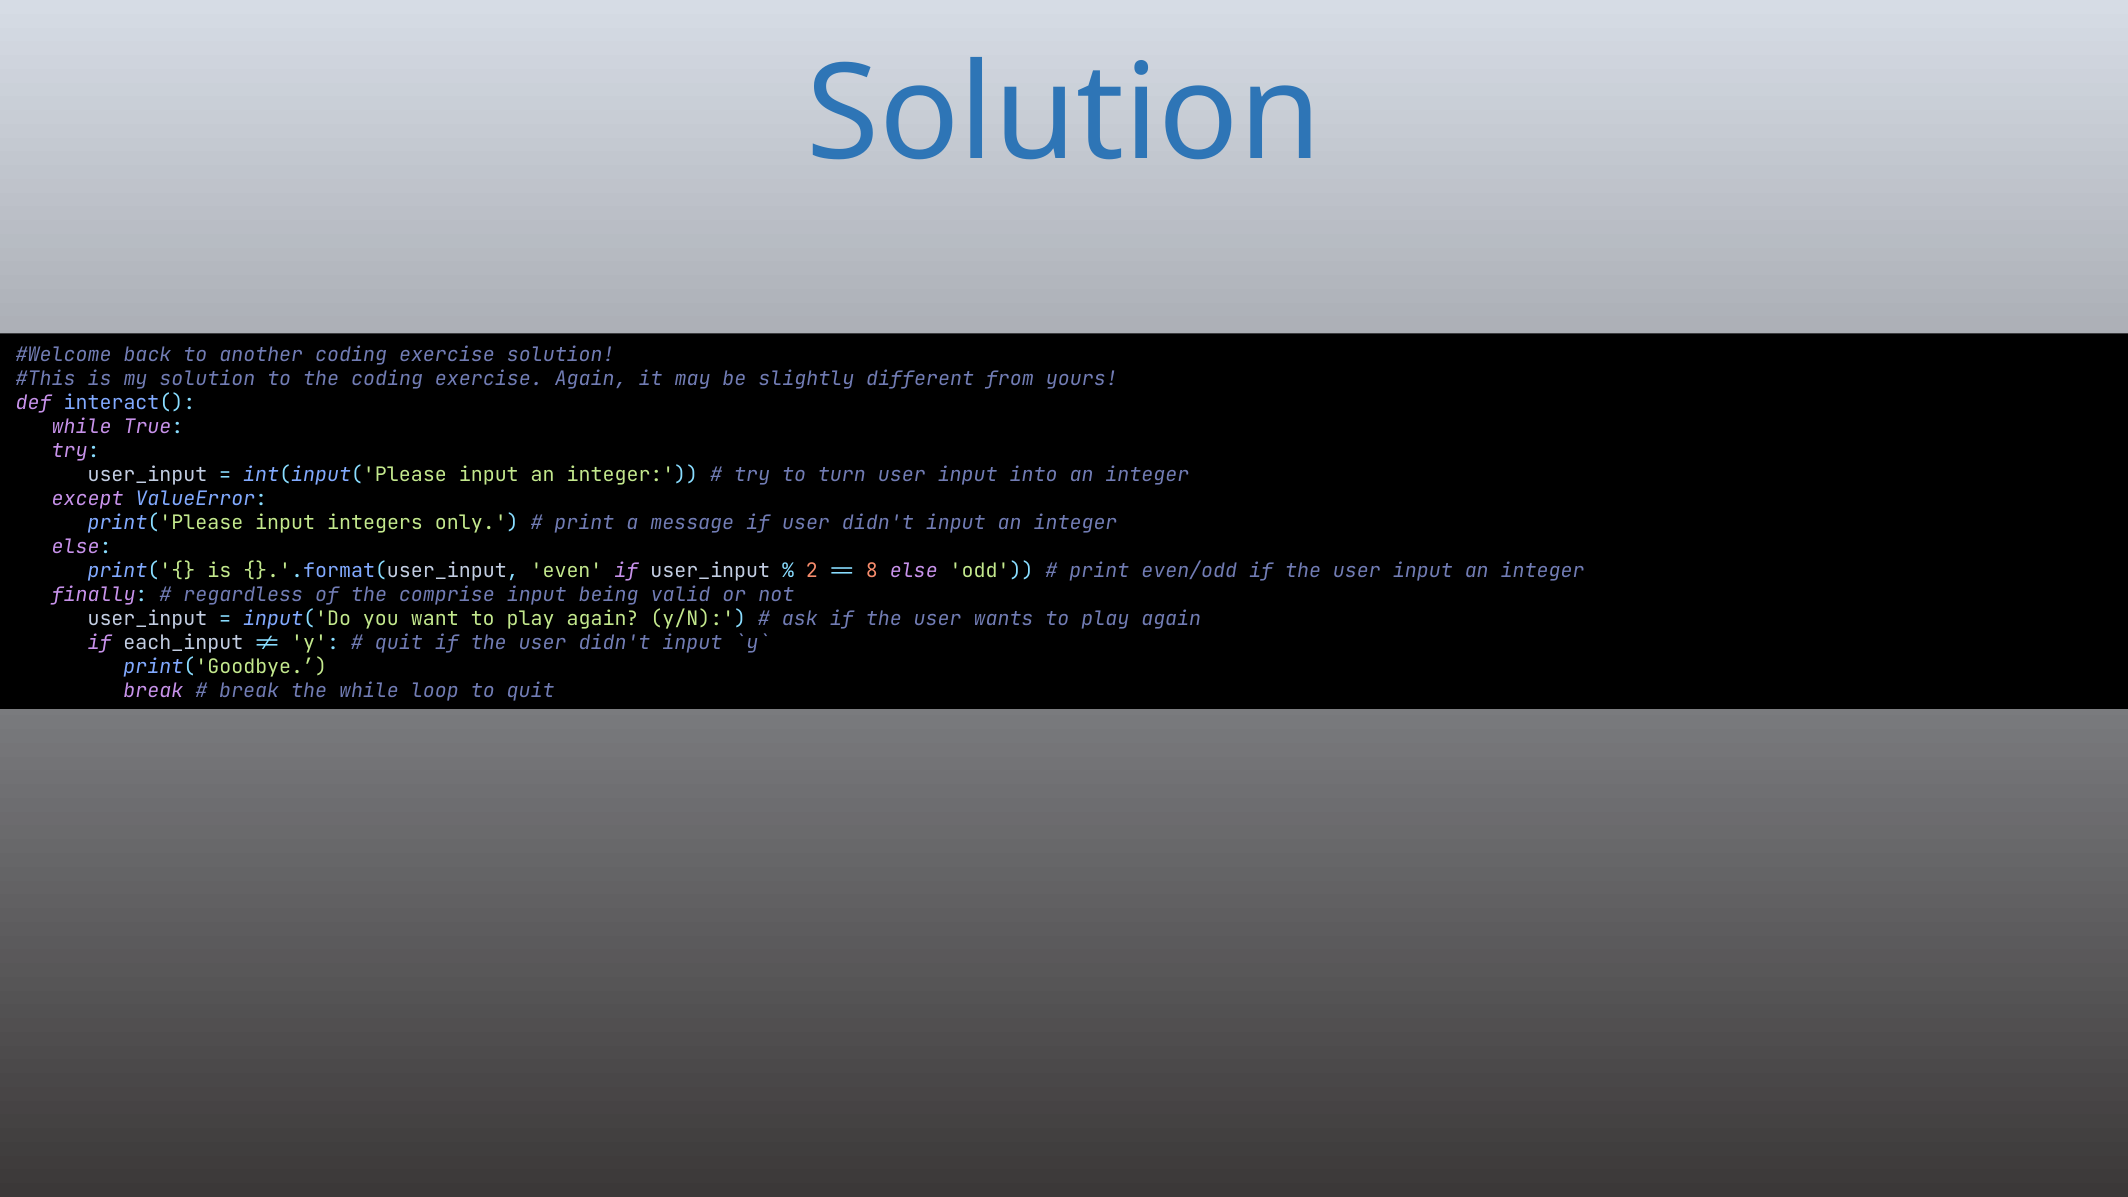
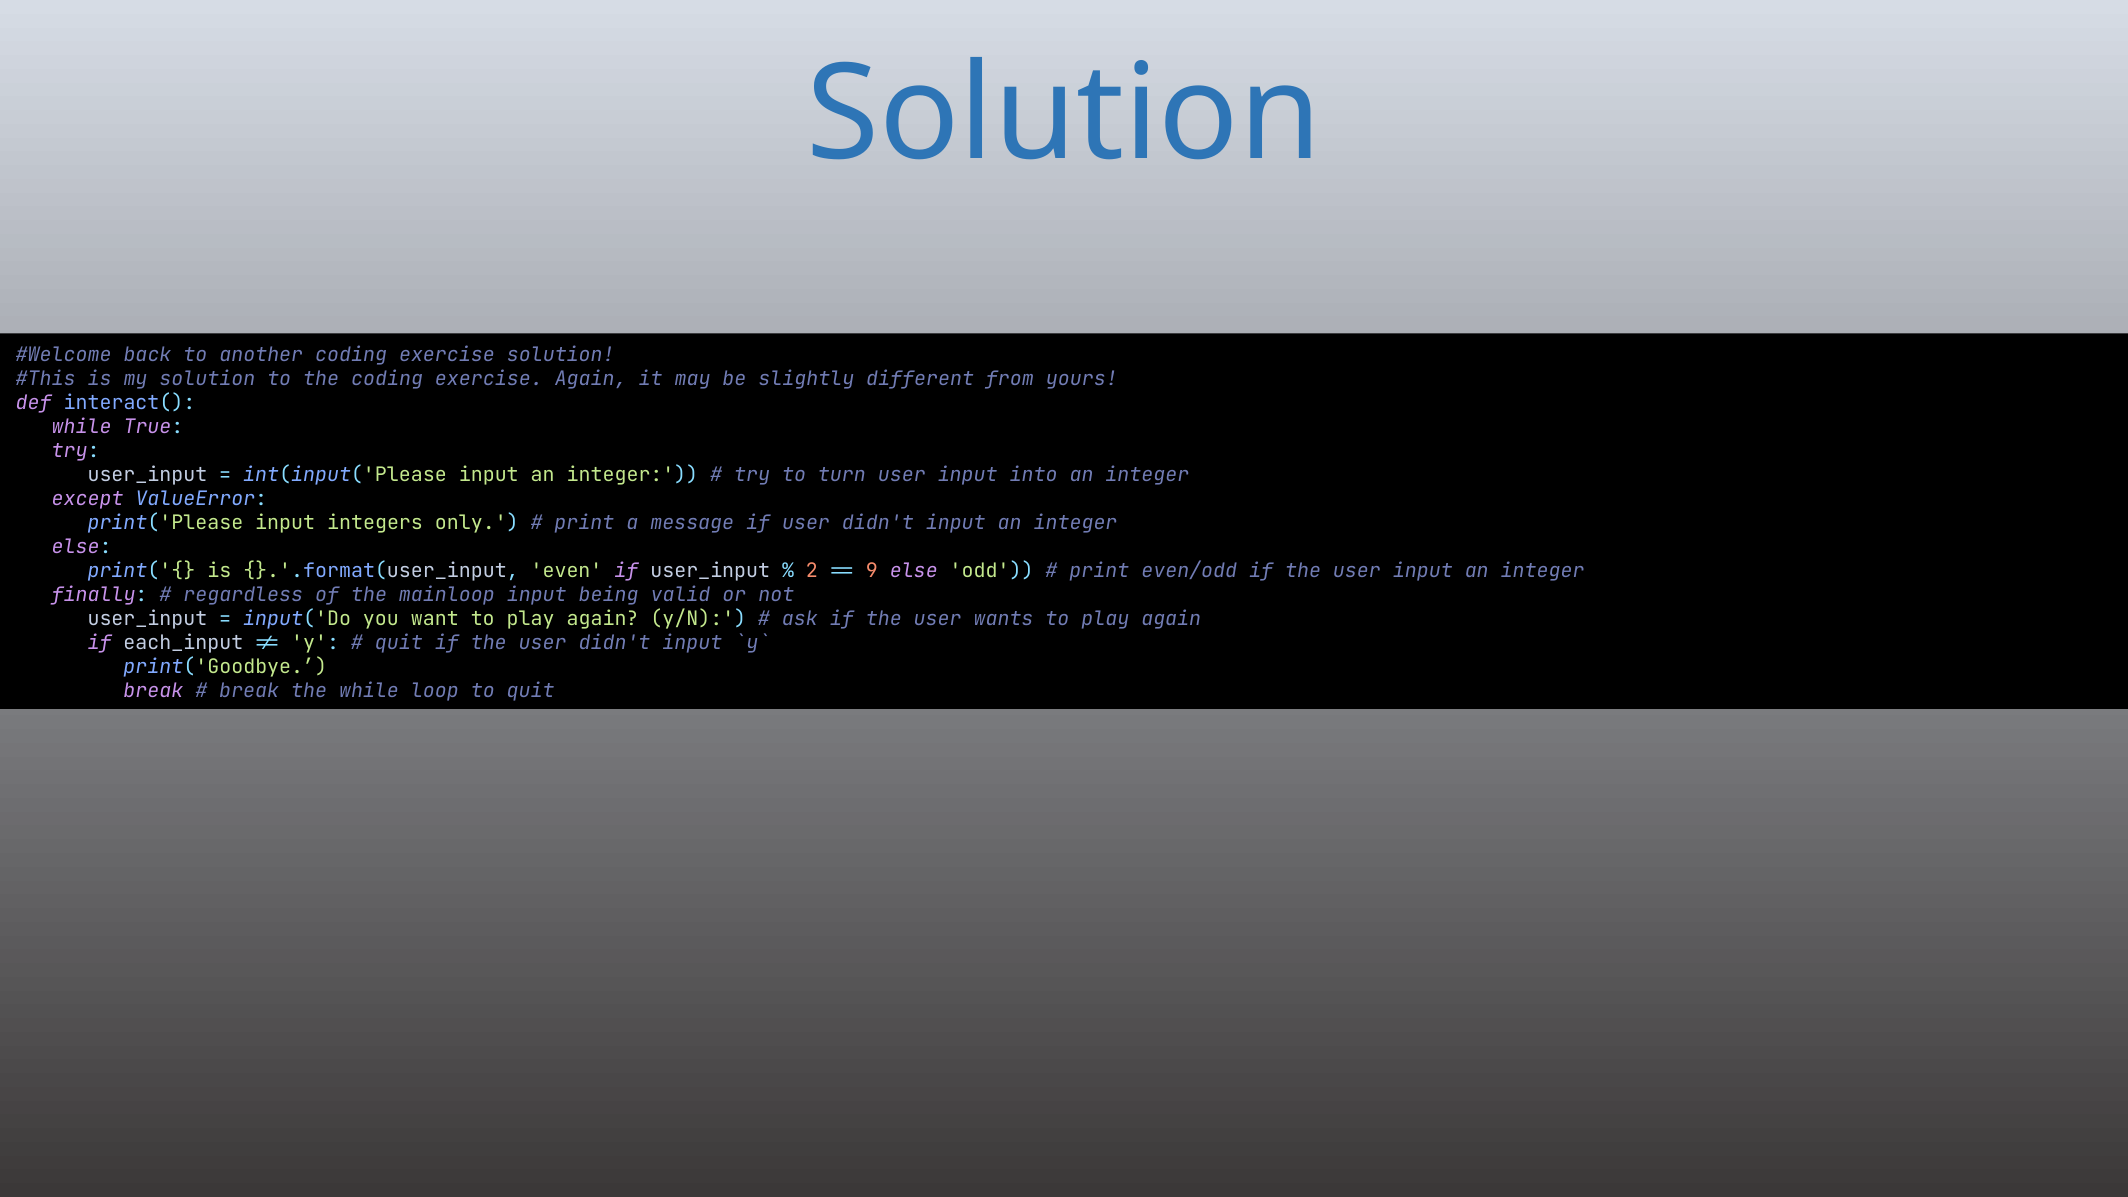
8: 8 -> 9 (872, 571)
comprise: comprise -> mainloop (447, 595)
